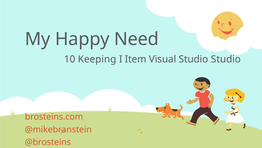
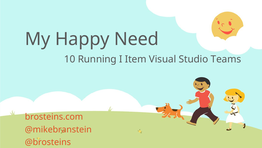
Keeping: Keeping -> Running (97, 59)
Studio Studio: Studio -> Teams (226, 59)
